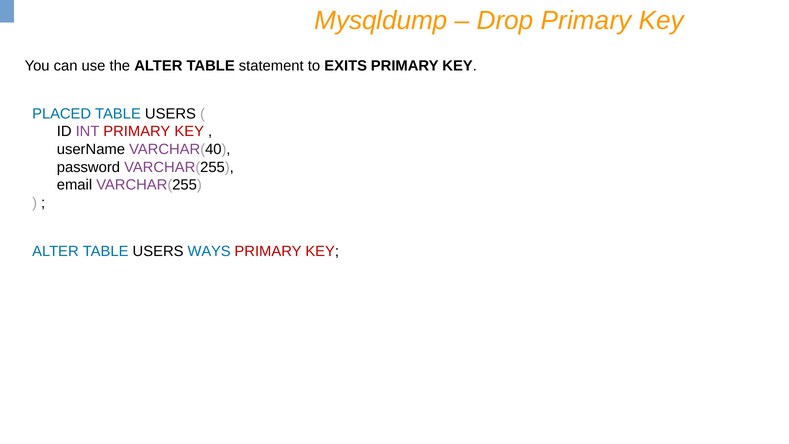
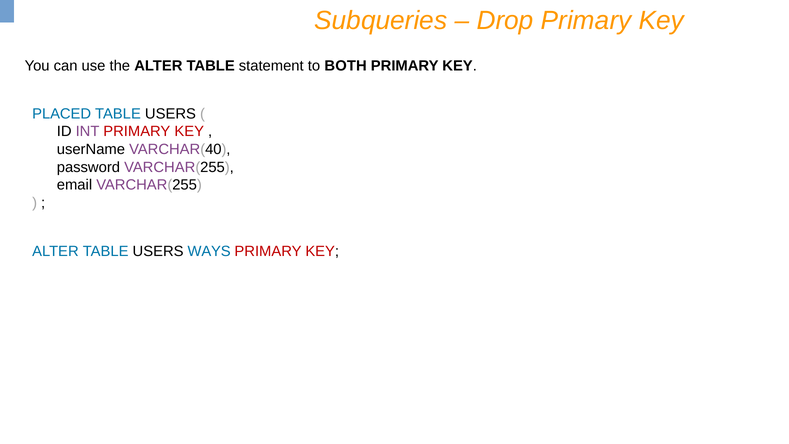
Mysqldump: Mysqldump -> Subqueries (381, 21)
EXITS: EXITS -> BOTH (346, 66)
